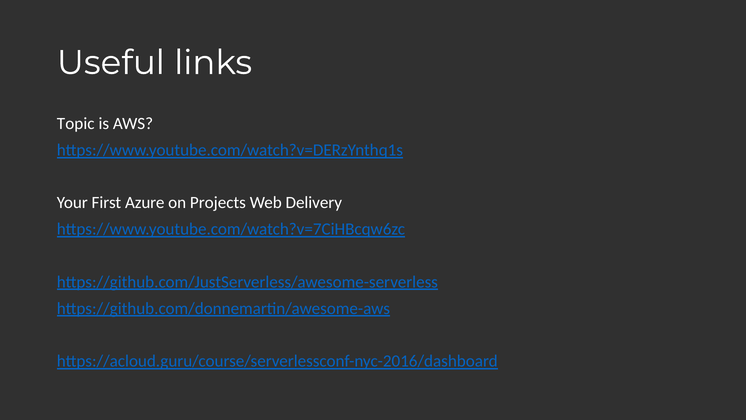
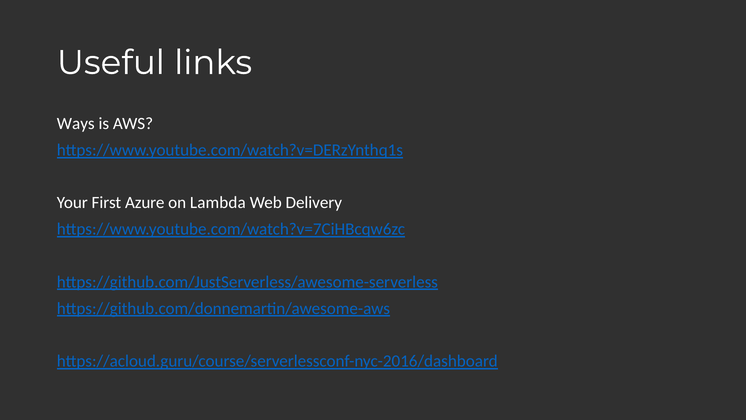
Topic: Topic -> Ways (76, 124)
Projects: Projects -> Lambda (218, 203)
